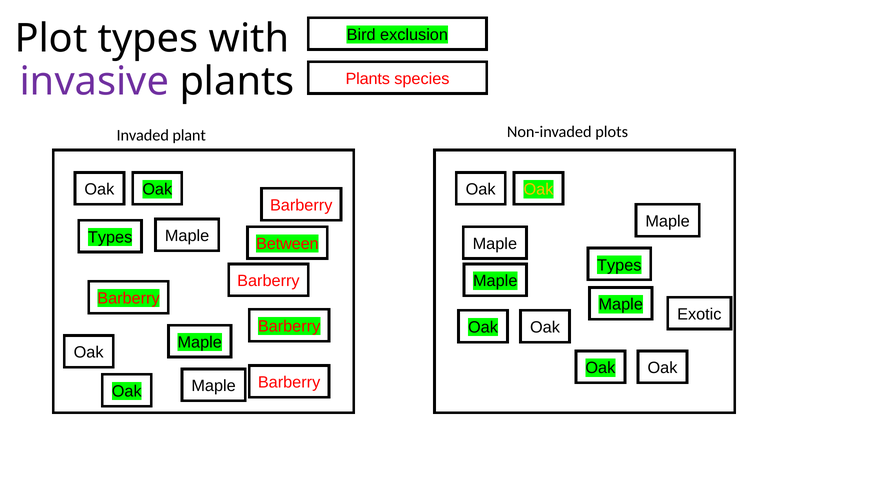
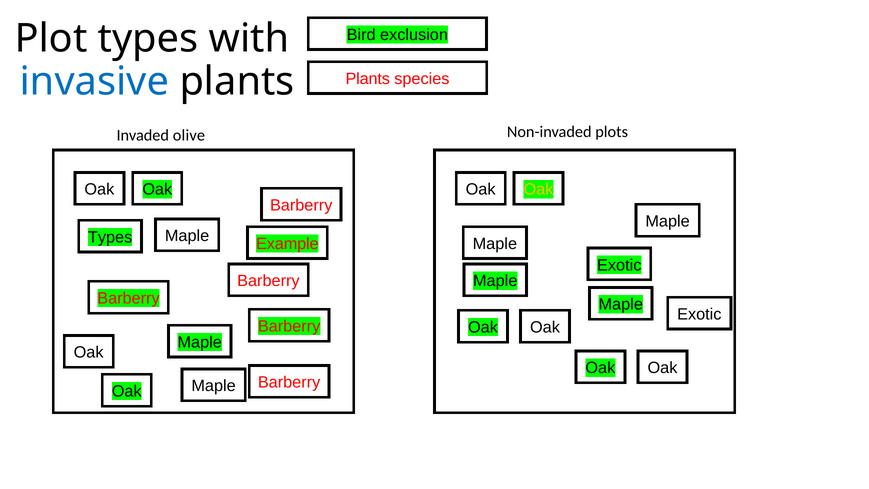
invasive colour: purple -> blue (94, 82)
plant: plant -> olive (189, 135)
Between: Between -> Example (287, 244)
Types: Types -> Exotic (619, 265)
